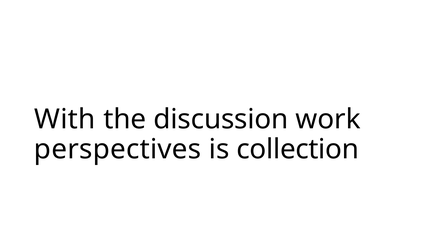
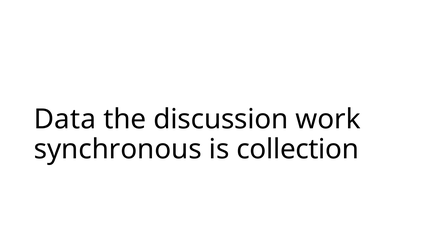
With: With -> Data (65, 120)
perspectives: perspectives -> synchronous (118, 150)
